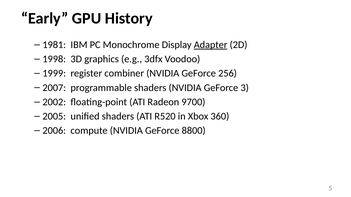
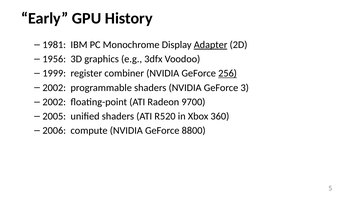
1998: 1998 -> 1956 (54, 59)
256 underline: none -> present (228, 73)
2007: 2007 -> 2002 (54, 88)
